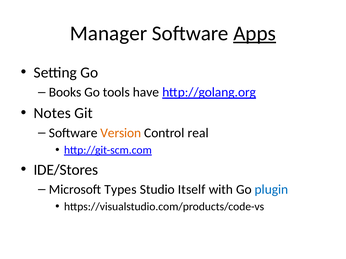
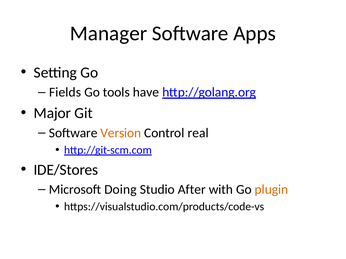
Apps underline: present -> none (255, 33)
Books: Books -> Fields (65, 92)
Notes: Notes -> Major (52, 113)
Types: Types -> Doing (120, 190)
Itself: Itself -> After (192, 190)
plugin colour: blue -> orange (271, 190)
